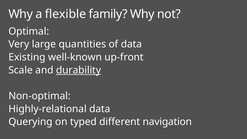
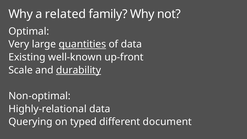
flexible: flexible -> related (65, 14)
quantities underline: none -> present (82, 44)
navigation: navigation -> document (167, 122)
